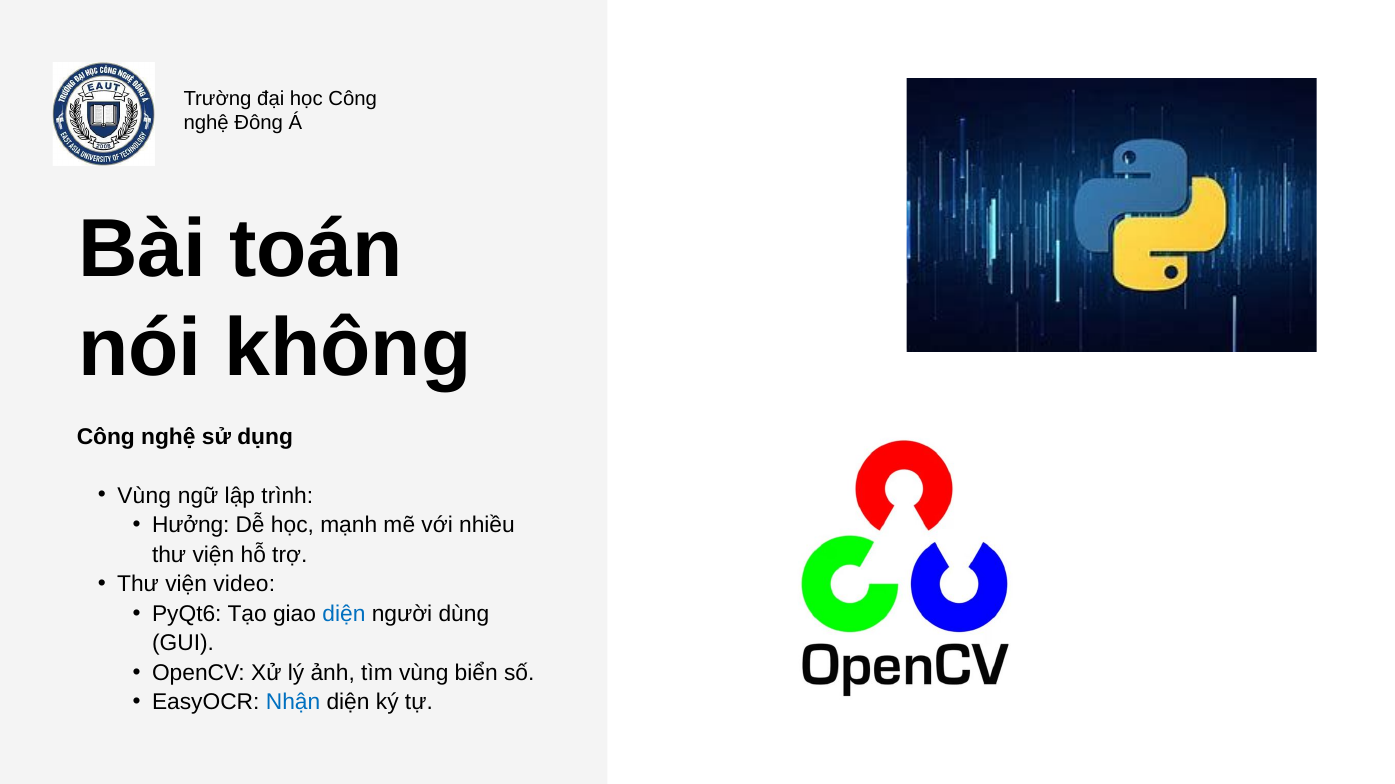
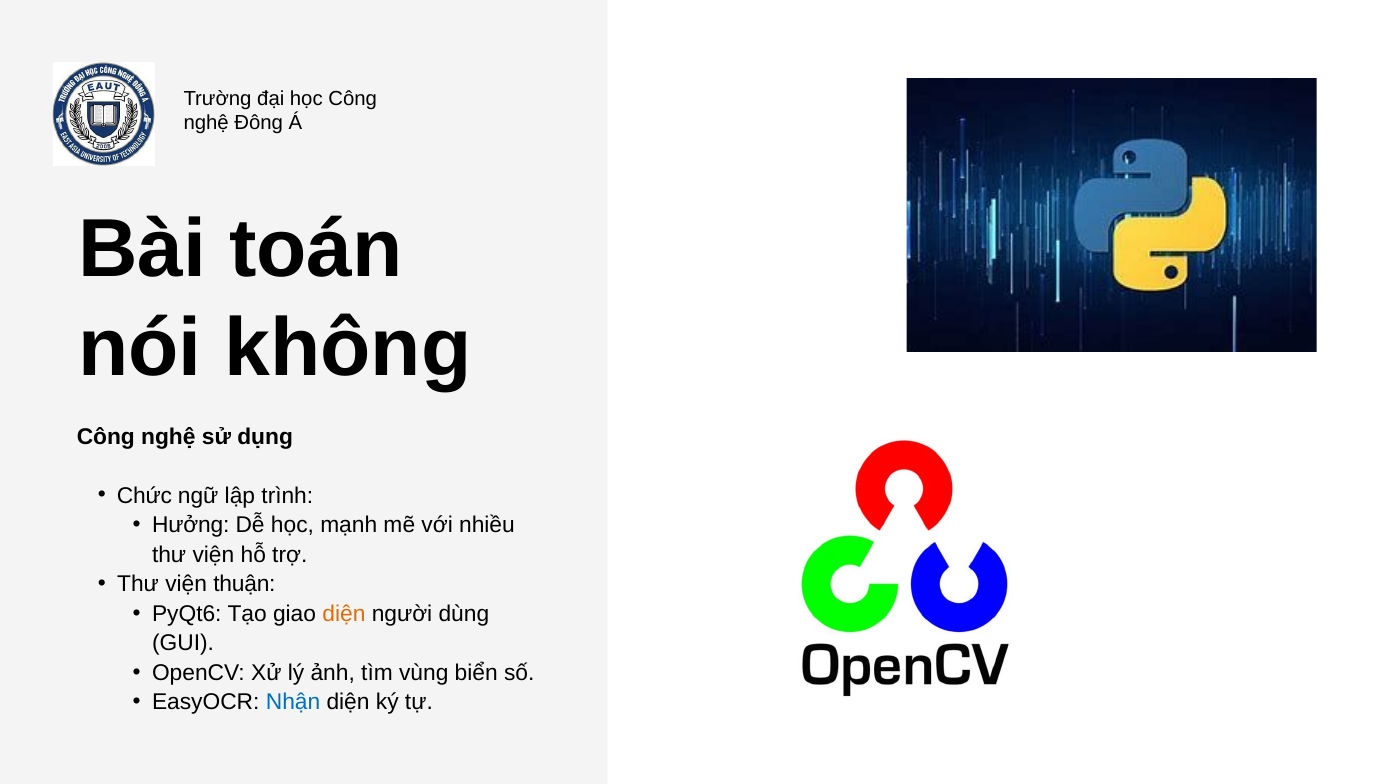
Vùng: Vùng -> Chức (144, 496)
video: video -> thuận (244, 585)
diện colour: blue -> orange (344, 614)
